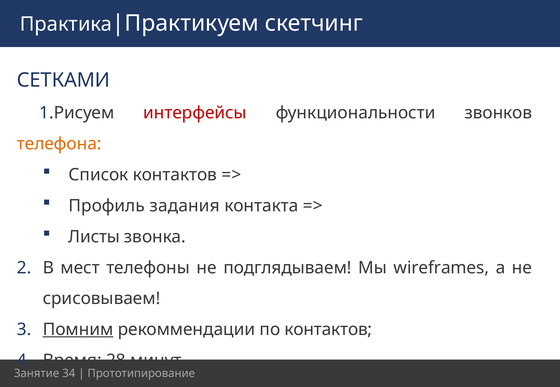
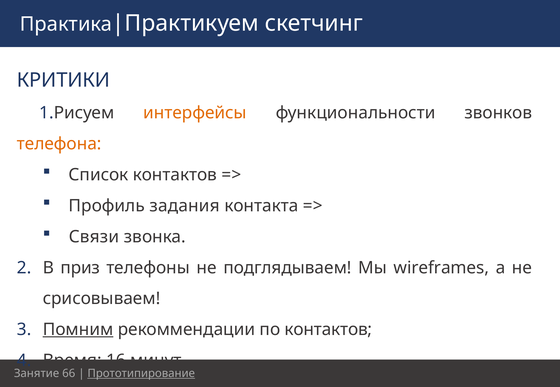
СЕТКАМИ: СЕТКАМИ -> КРИТИКИ (63, 81)
интерфейсы colour: red -> orange (195, 113)
Листы: Листы -> Связи (94, 237)
мест: мест -> приз (80, 268)
28: 28 -> 16 (116, 361)
34: 34 -> 66 (69, 374)
Прототипирование underline: none -> present (141, 374)
